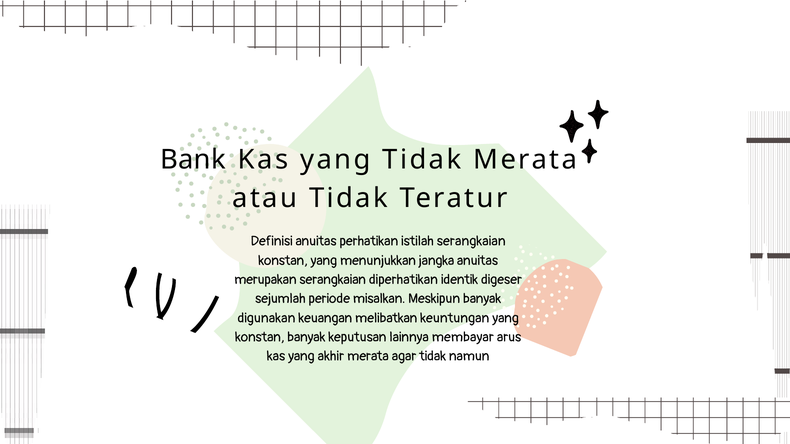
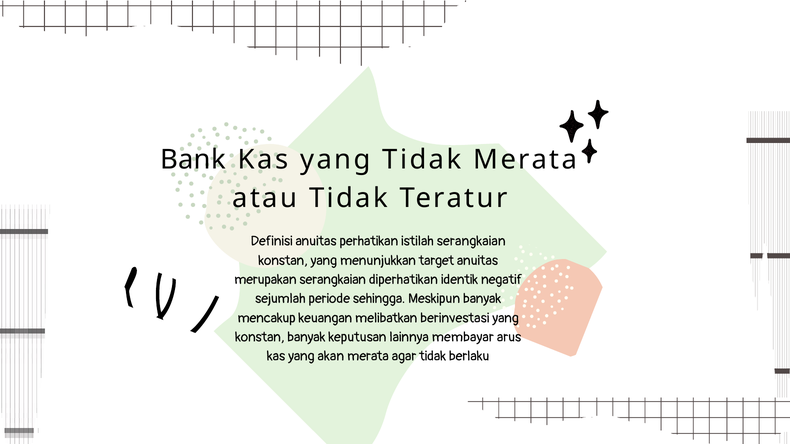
jangka: jangka -> target (436, 261)
digeser: digeser -> negatif (502, 280)
misalkan: misalkan -> sehingga (379, 299)
digunakan: digunakan -> mencakup (267, 318)
keuntungan: keuntungan -> berinvestasi (455, 318)
akhir: akhir -> akan (331, 357)
namun: namun -> berlaku (469, 357)
